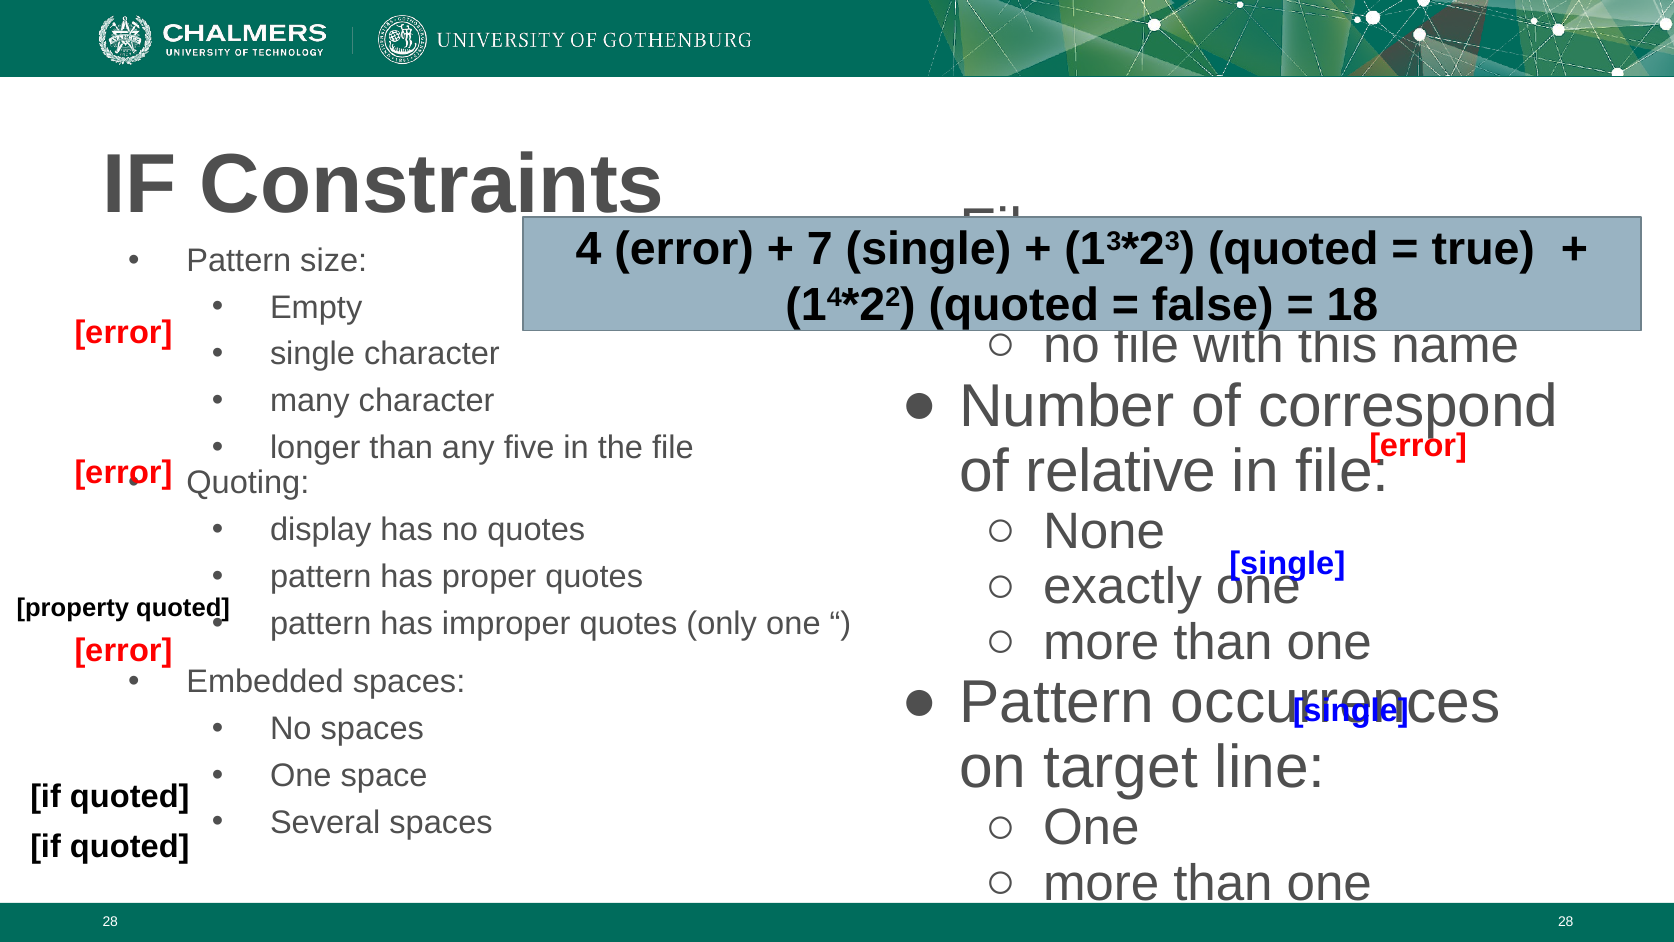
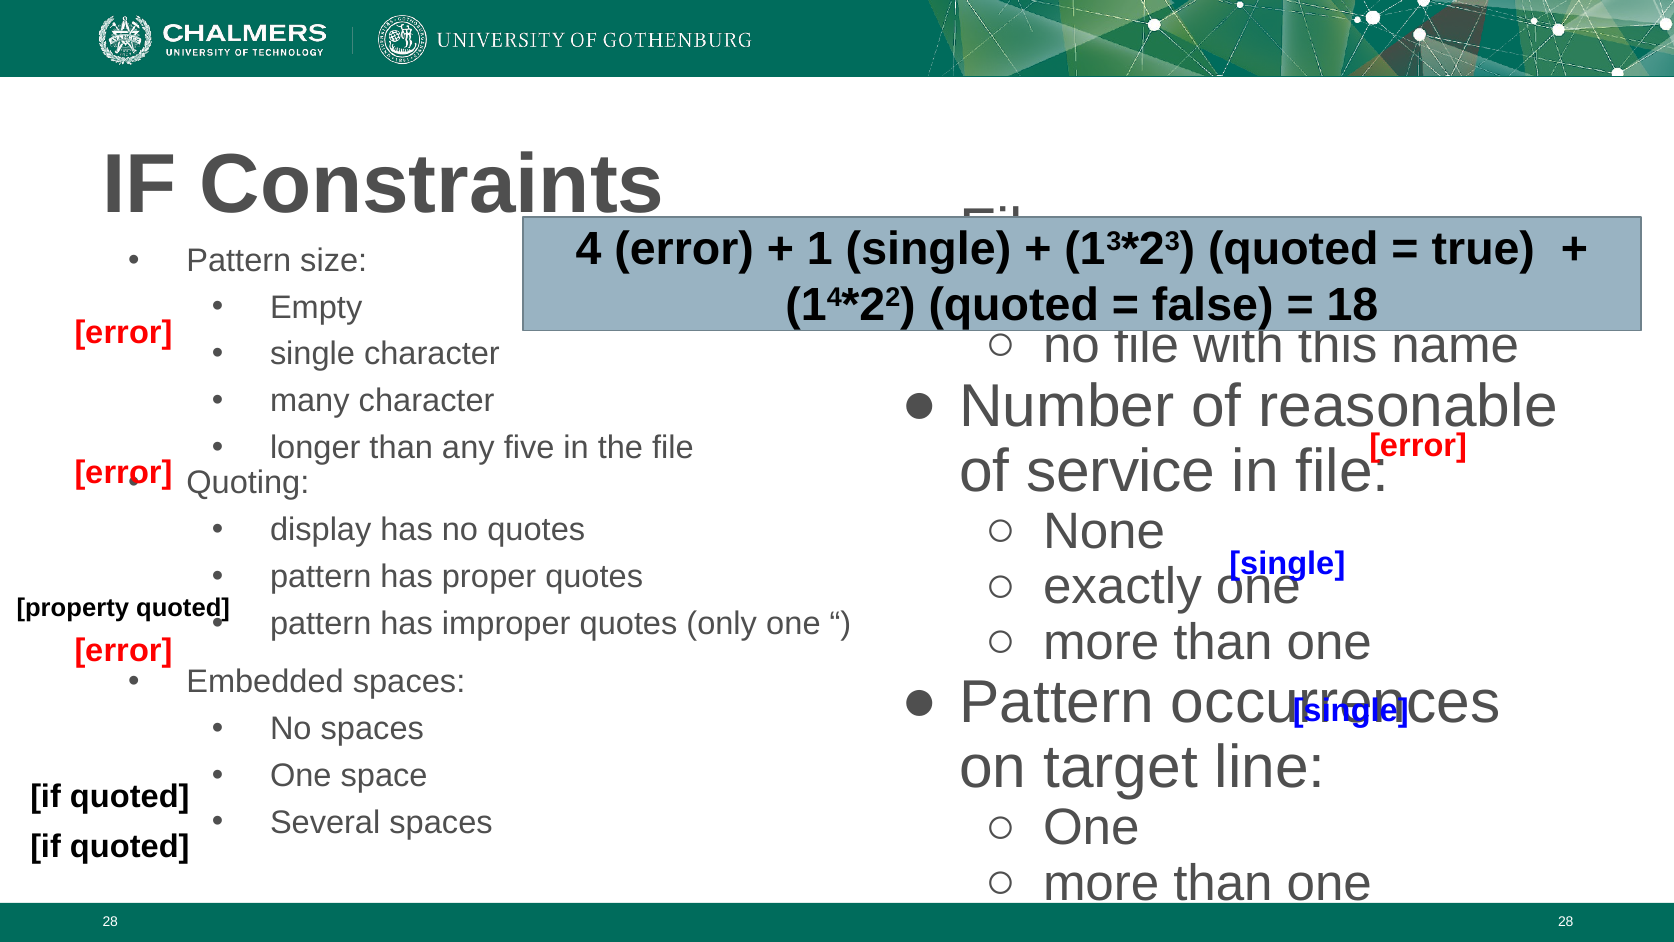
7: 7 -> 1 (820, 249)
correspond: correspond -> reasonable (1408, 406)
relative: relative -> service (1121, 471)
